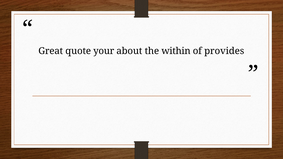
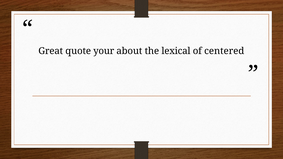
within: within -> lexical (176, 51)
provides: provides -> centered (224, 51)
